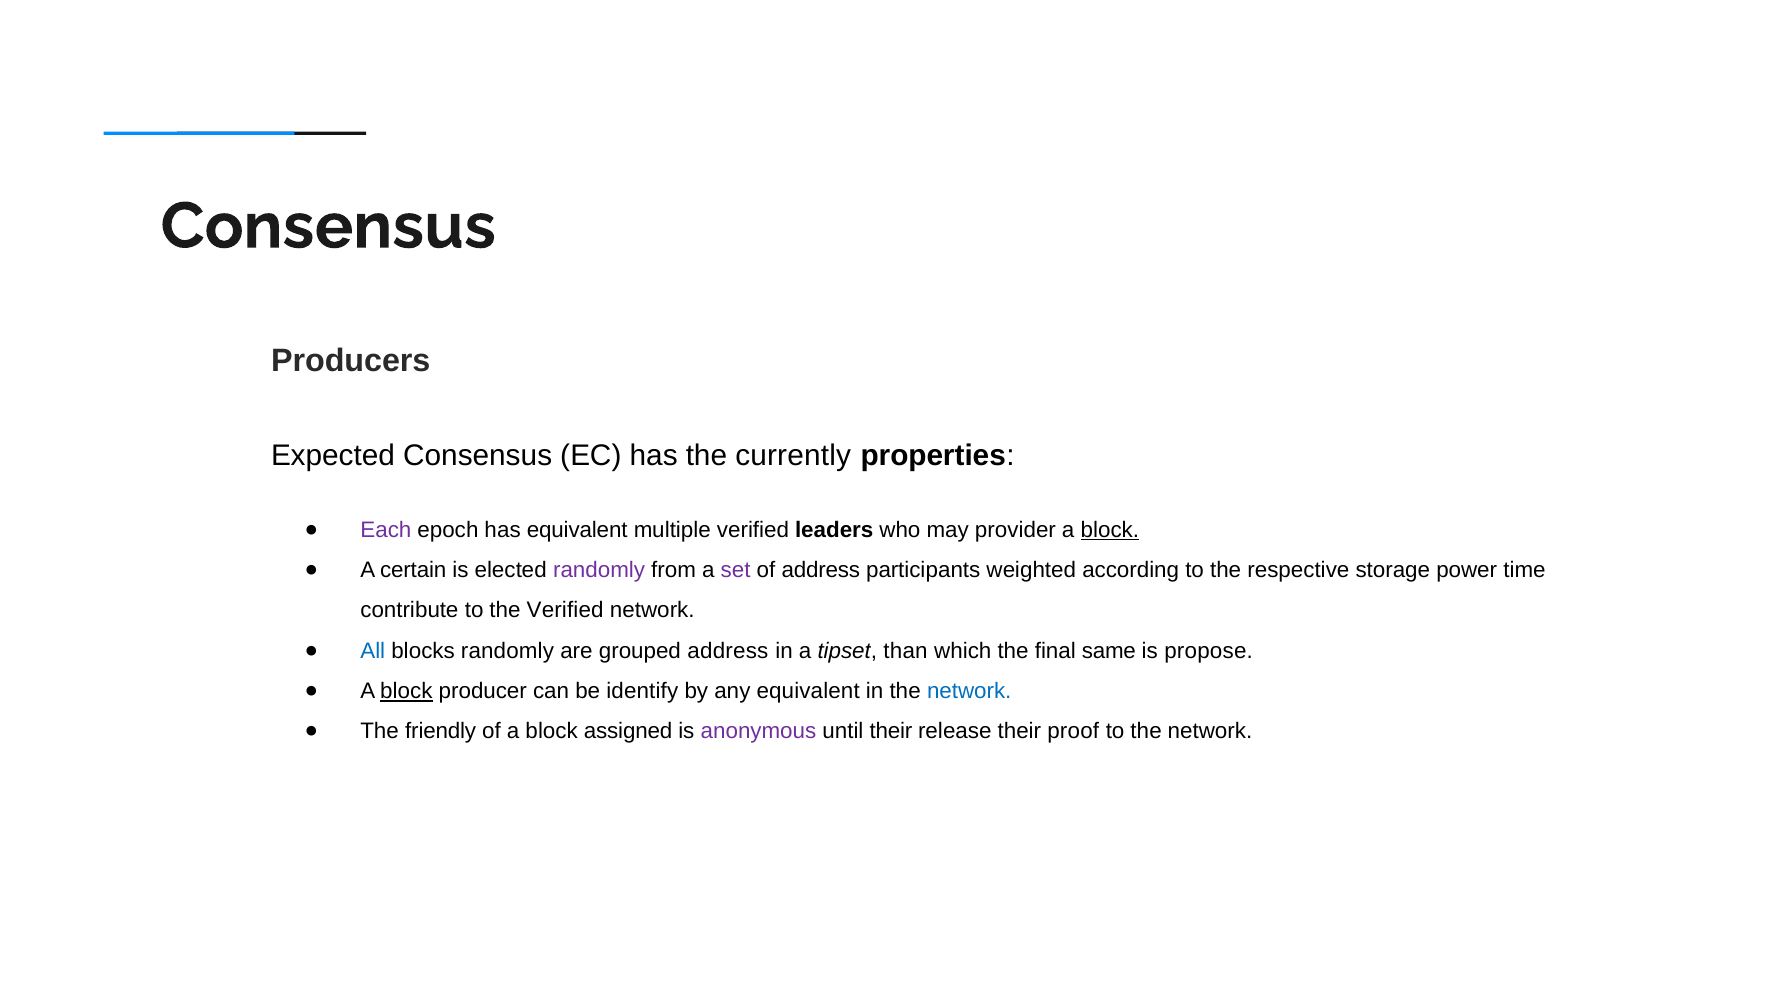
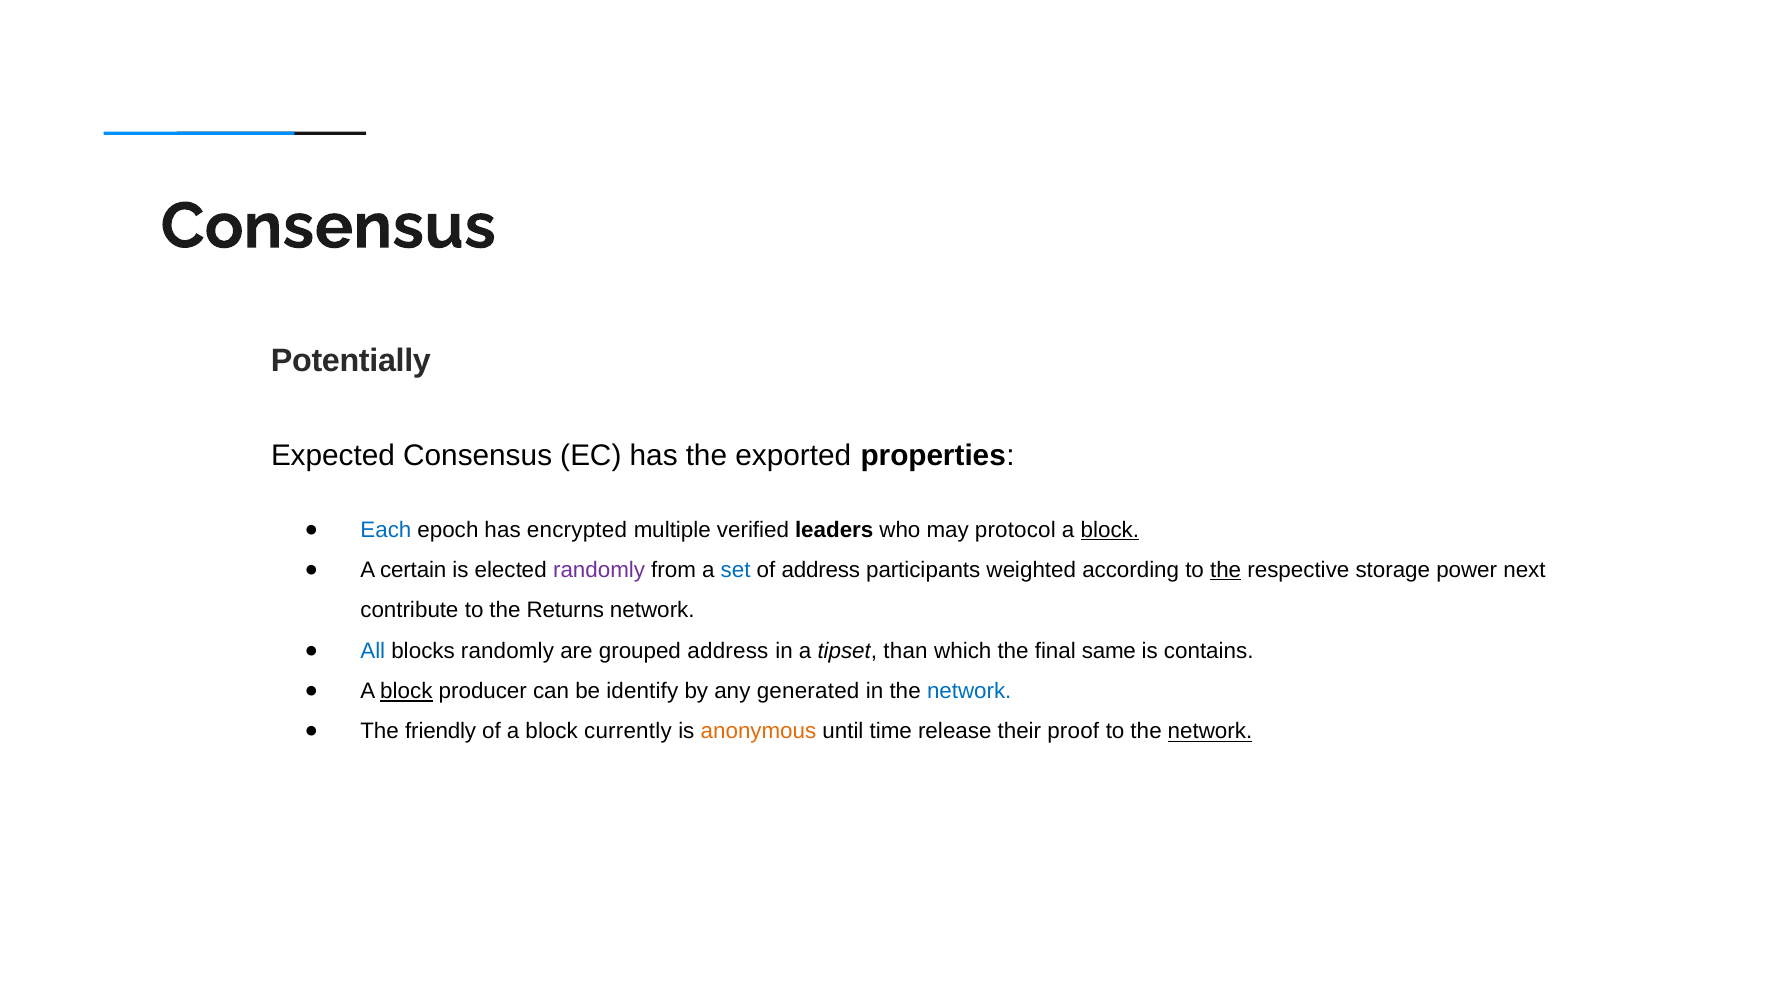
Producers: Producers -> Potentially (351, 361)
currently: currently -> exported (793, 456)
Each colour: purple -> blue (386, 530)
has equivalent: equivalent -> encrypted (577, 530)
provider: provider -> protocol (1015, 530)
set colour: purple -> blue (736, 570)
the underline: none -> present (1226, 570)
time: time -> next (1524, 570)
the Verified: Verified -> Returns (565, 610)
propose: propose -> contains (1209, 651)
any equivalent: equivalent -> generated (808, 691)
assigned: assigned -> currently (628, 731)
anonymous colour: purple -> orange (759, 731)
until their: their -> time (891, 731)
network underline: none -> present (1210, 731)
